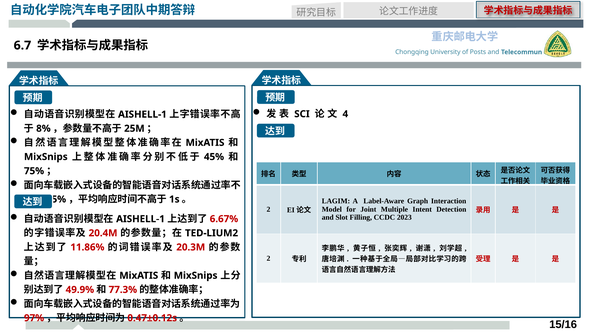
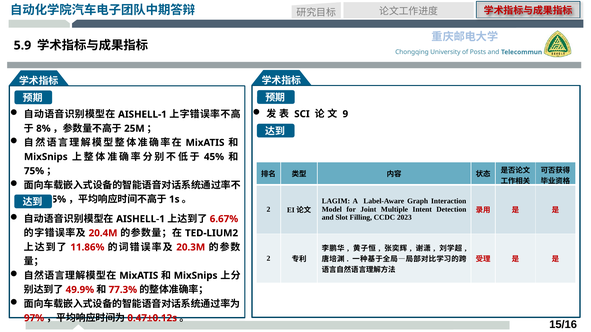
6.7: 6.7 -> 5.9 (22, 45)
4: 4 -> 9 (345, 114)
